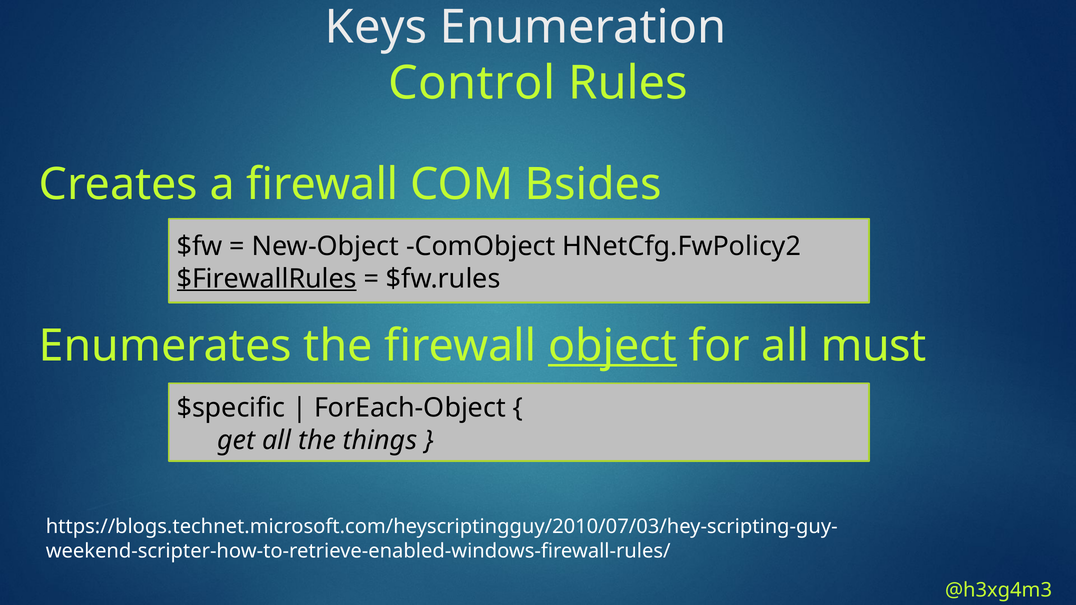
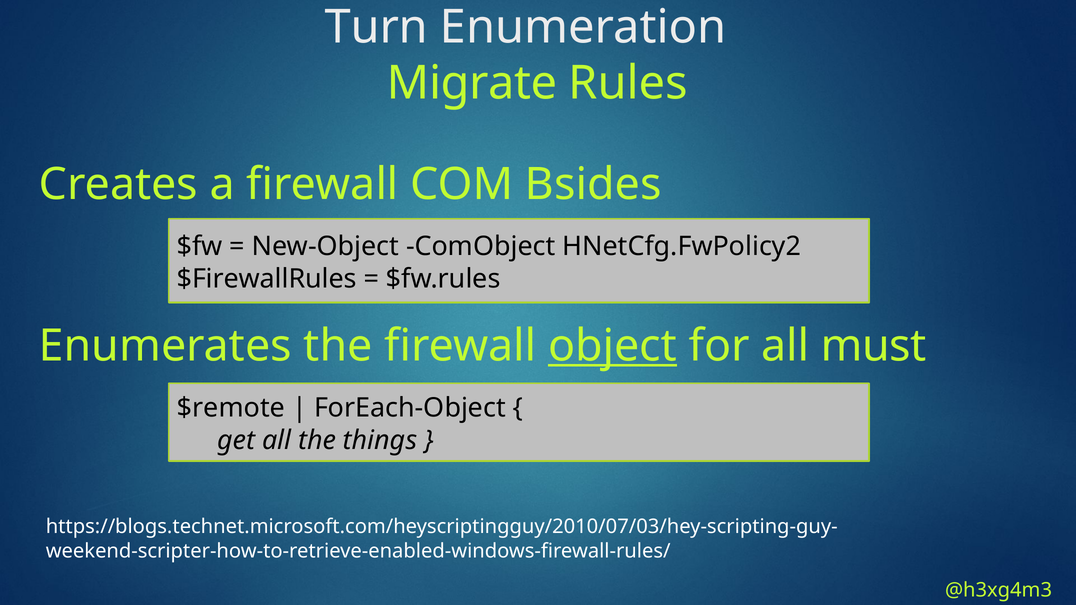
Keys: Keys -> Turn (376, 27)
Control: Control -> Migrate (472, 83)
$FirewallRules underline: present -> none (267, 279)
$specific: $specific -> $remote (231, 408)
